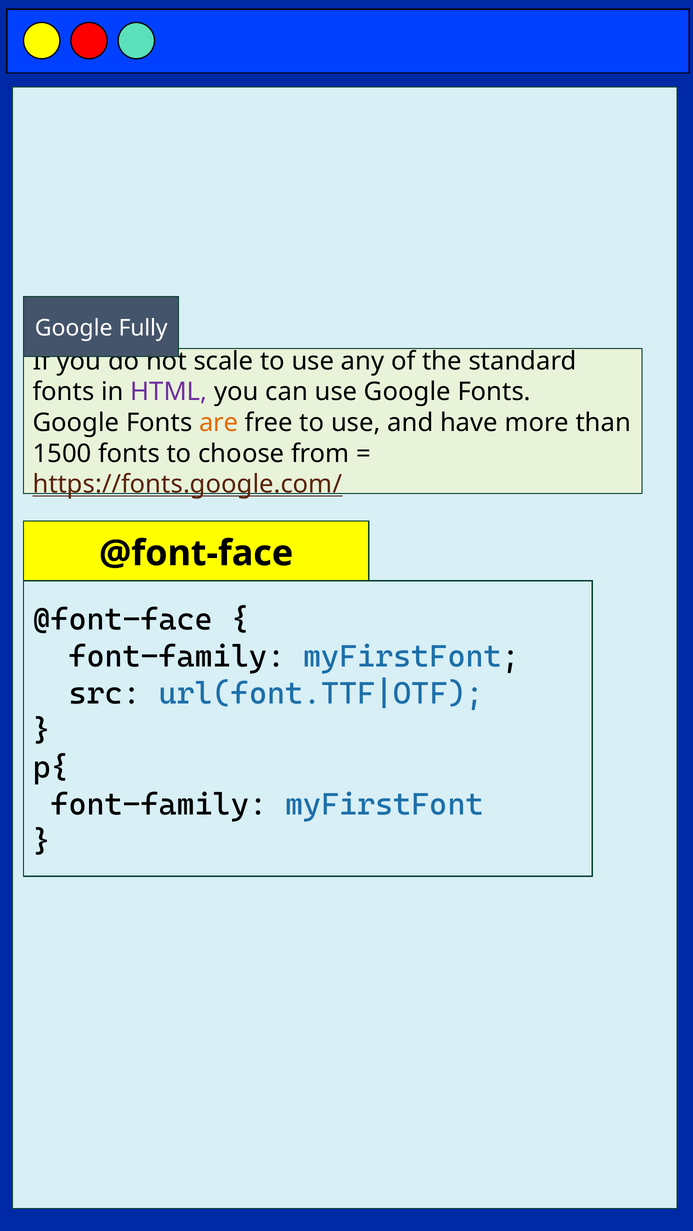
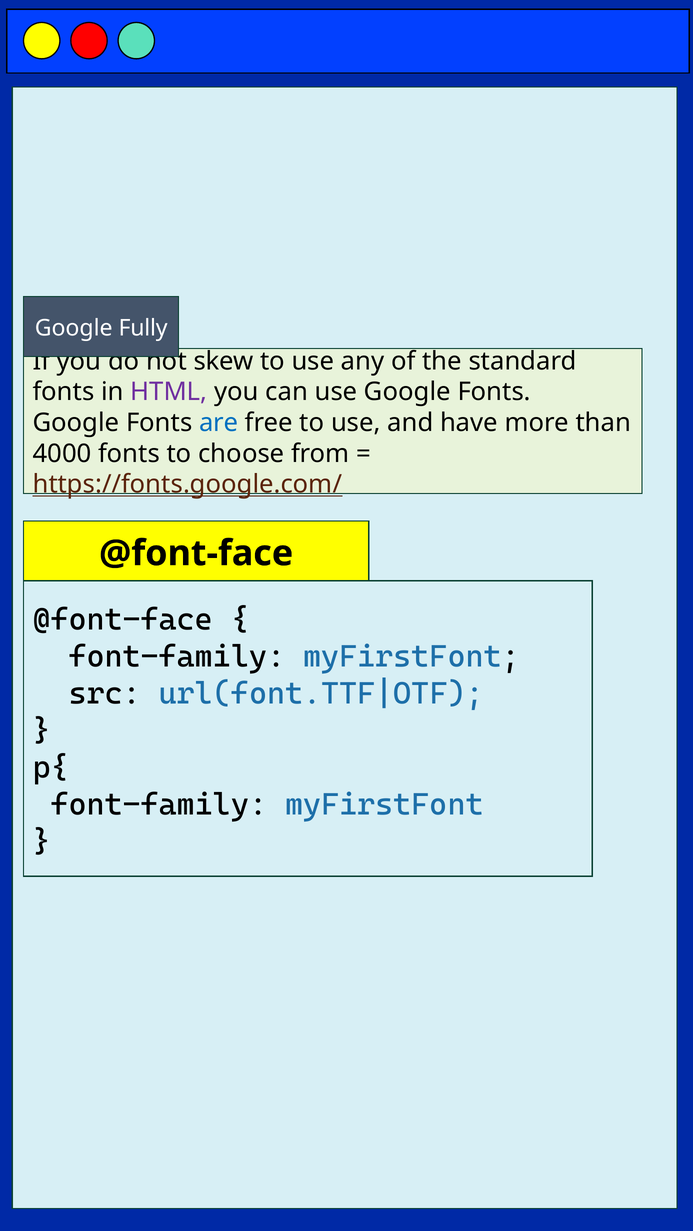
scale: scale -> skew (224, 362)
are colour: orange -> blue (219, 423)
1500: 1500 -> 4000 (62, 454)
